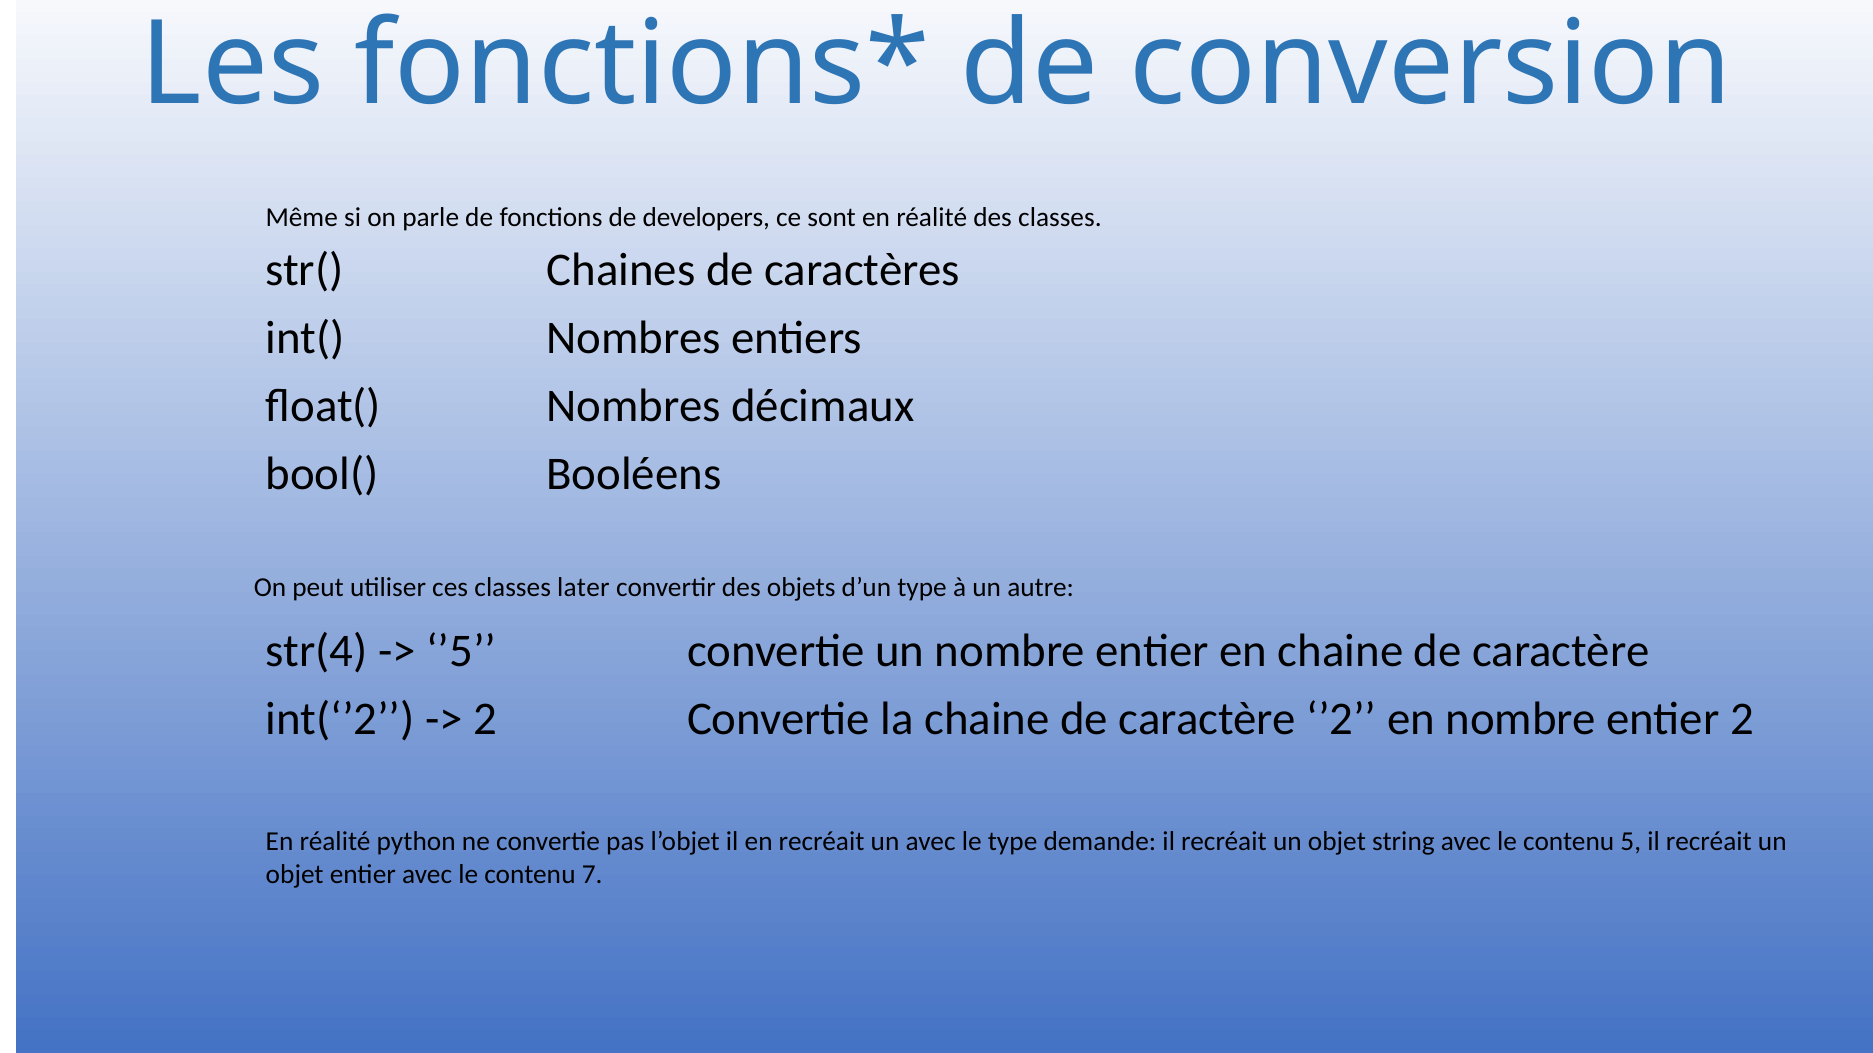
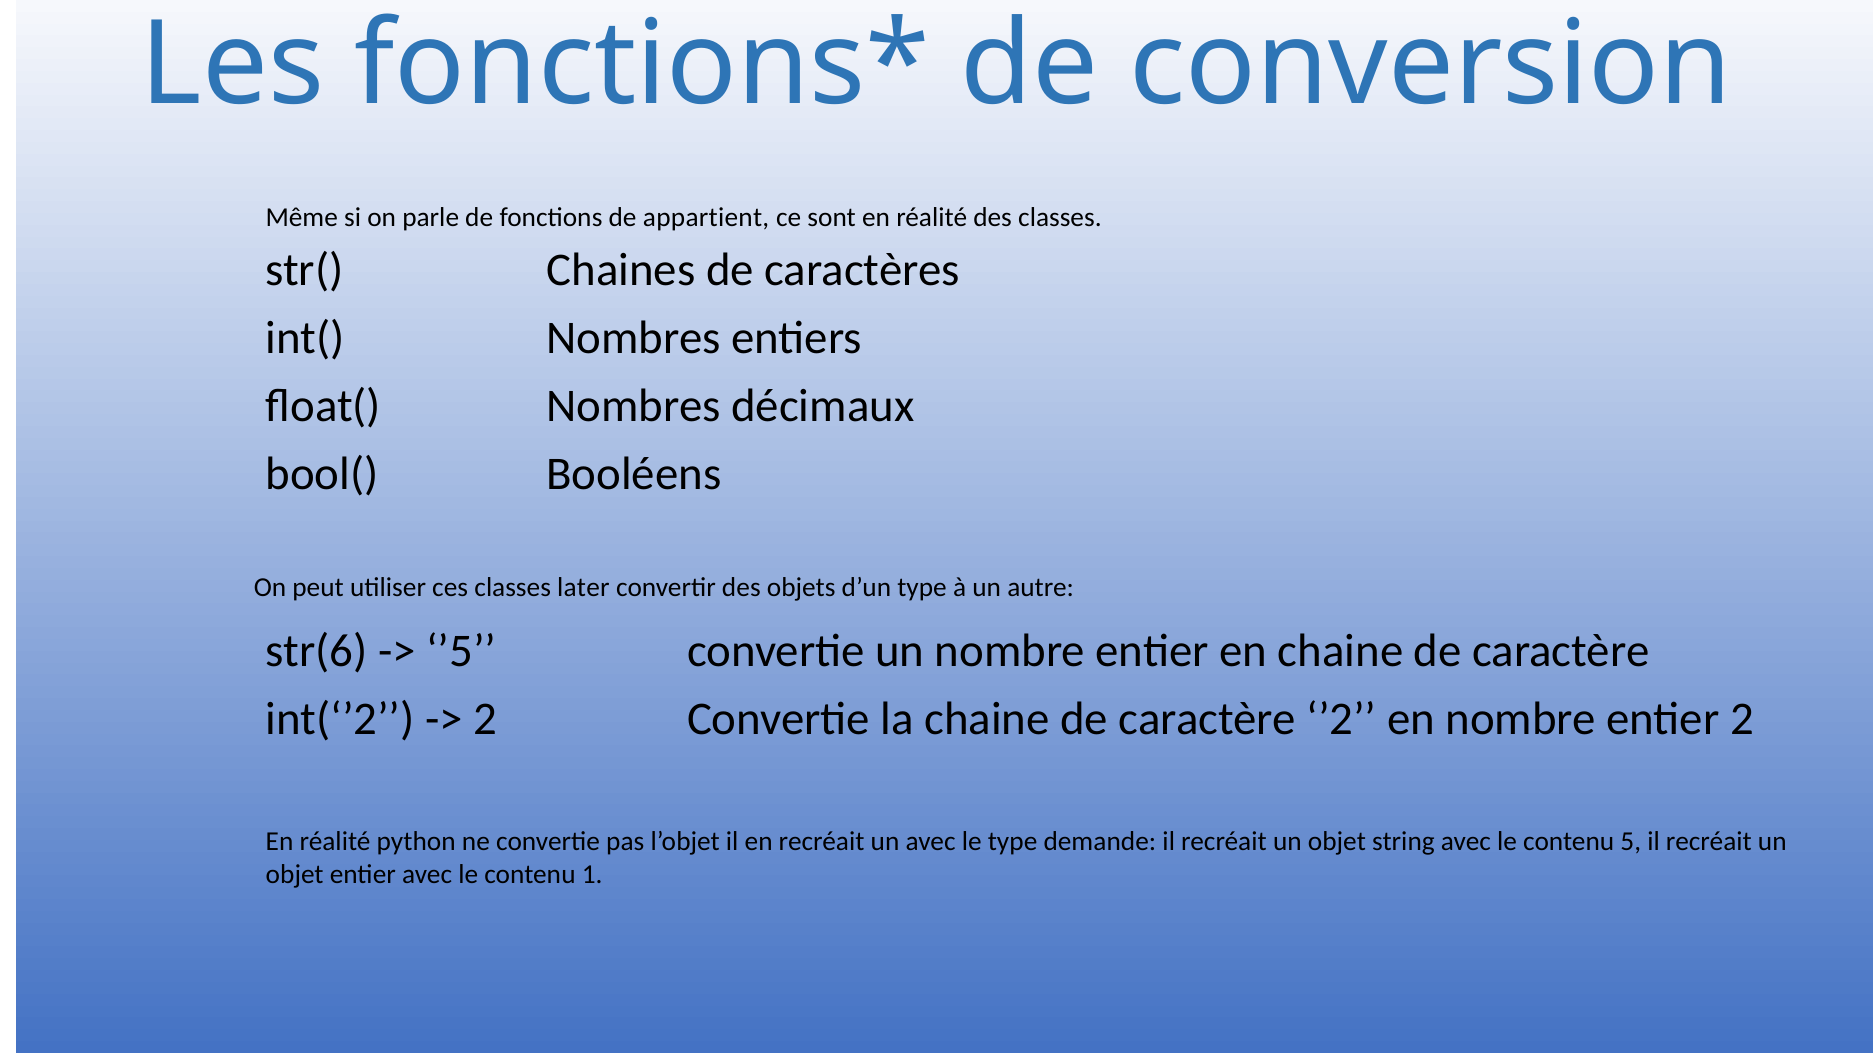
developers: developers -> appartient (706, 218)
str(4: str(4 -> str(6 (317, 652)
7: 7 -> 1 (592, 875)
